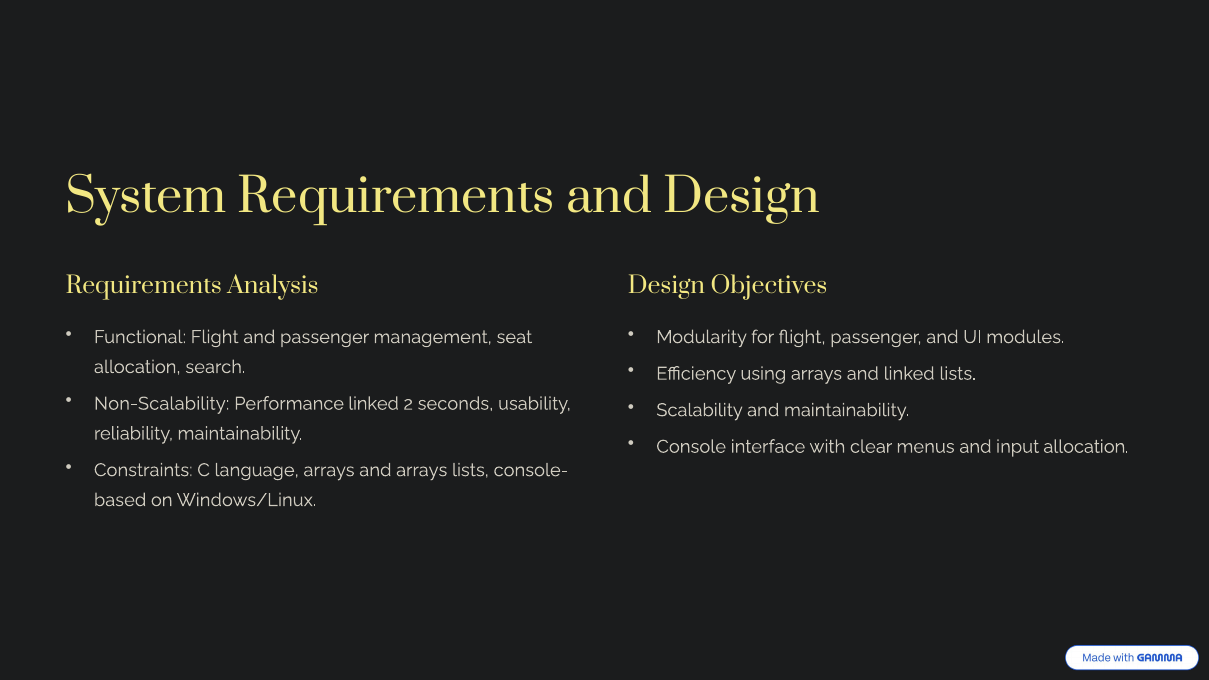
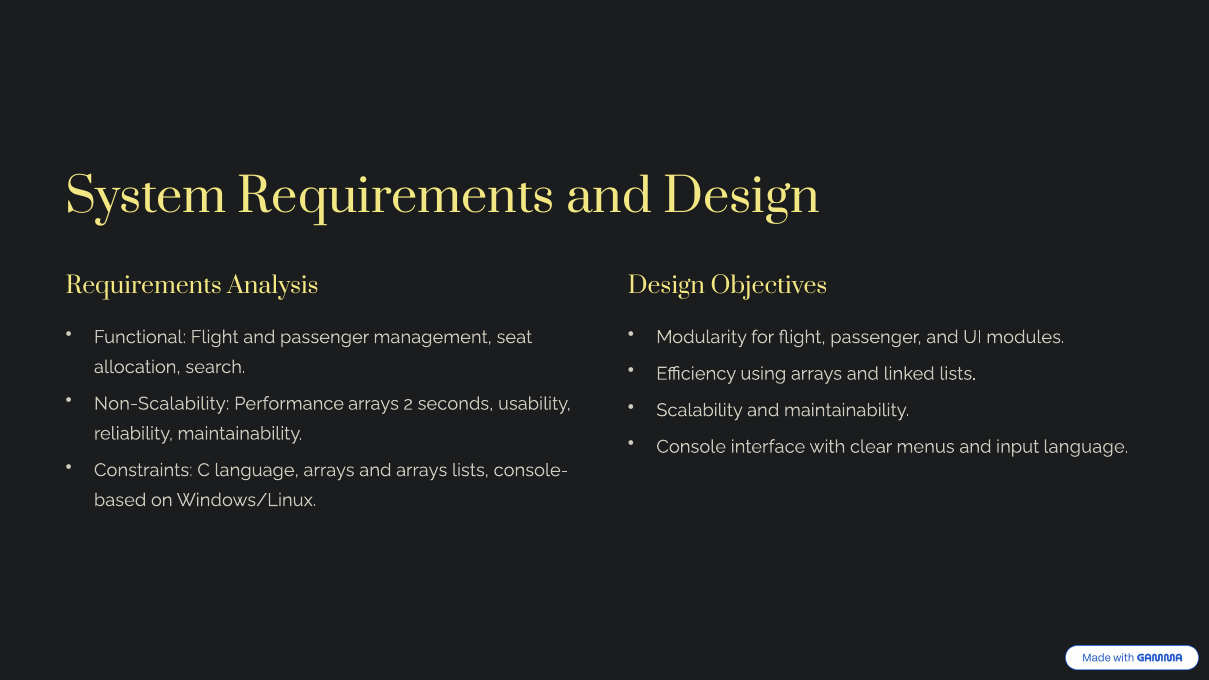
Performance linked: linked -> arrays (374, 404)
input allocation: allocation -> language (1086, 447)
